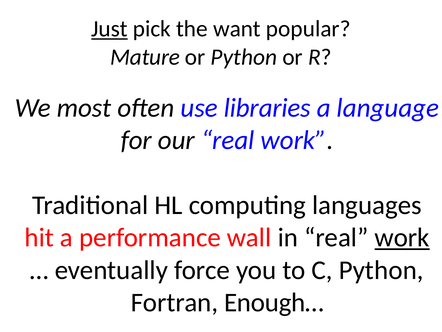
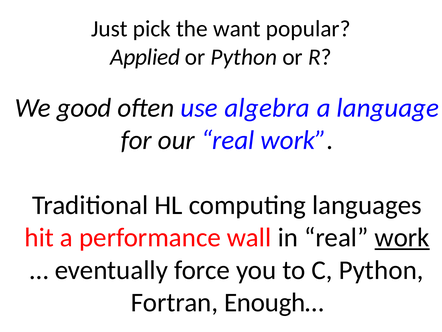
Just underline: present -> none (109, 29)
Mature: Mature -> Applied (145, 57)
most: most -> good (84, 108)
libraries: libraries -> algebra (267, 108)
